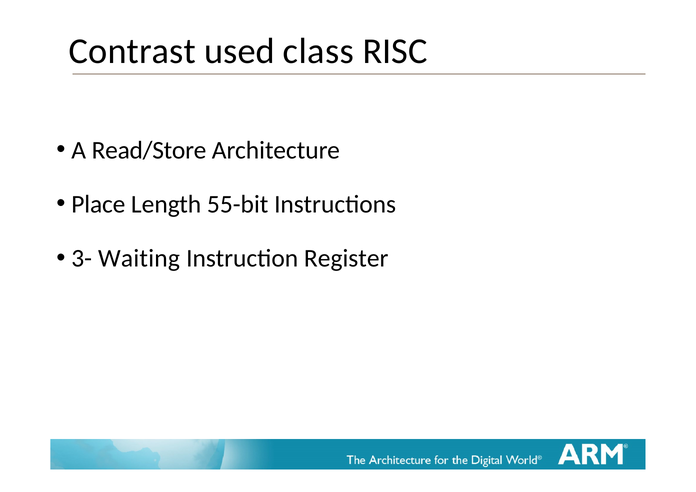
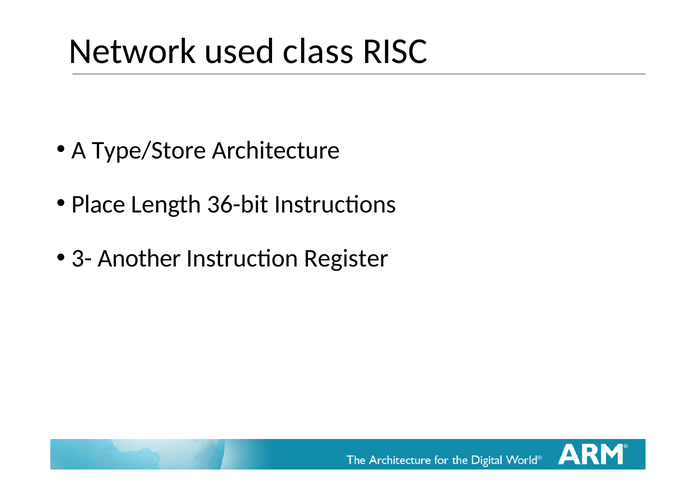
Contrast: Contrast -> Network (132, 51)
Read/Store: Read/Store -> Type/Store (149, 150)
55-bit: 55-bit -> 36-bit (238, 204)
Waiting: Waiting -> Another (139, 258)
